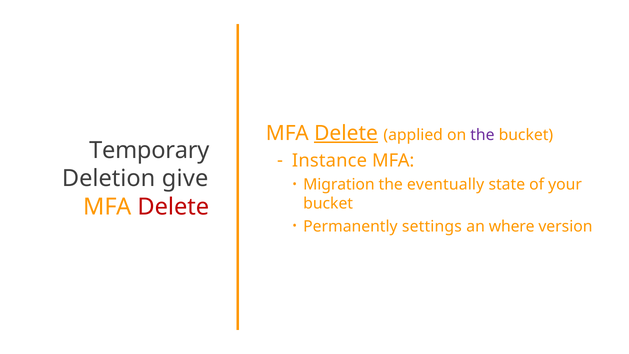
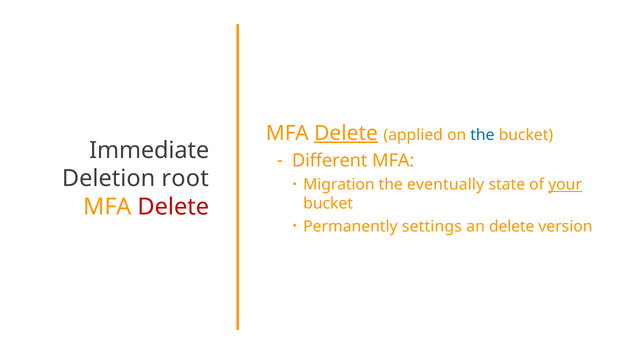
the colour: purple -> blue (482, 135)
Temporary: Temporary -> Immediate (149, 150)
Instance: Instance -> Different (330, 160)
give: give -> root (185, 179)
your underline: none -> present (565, 185)
an where: where -> delete (512, 226)
